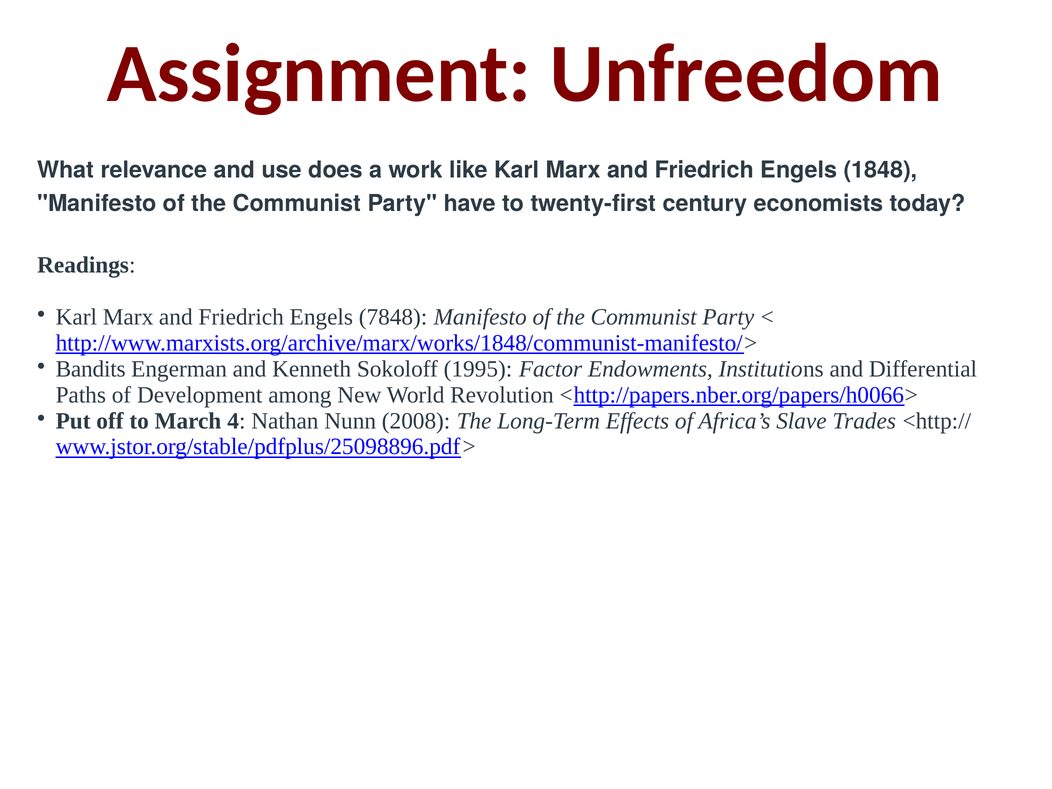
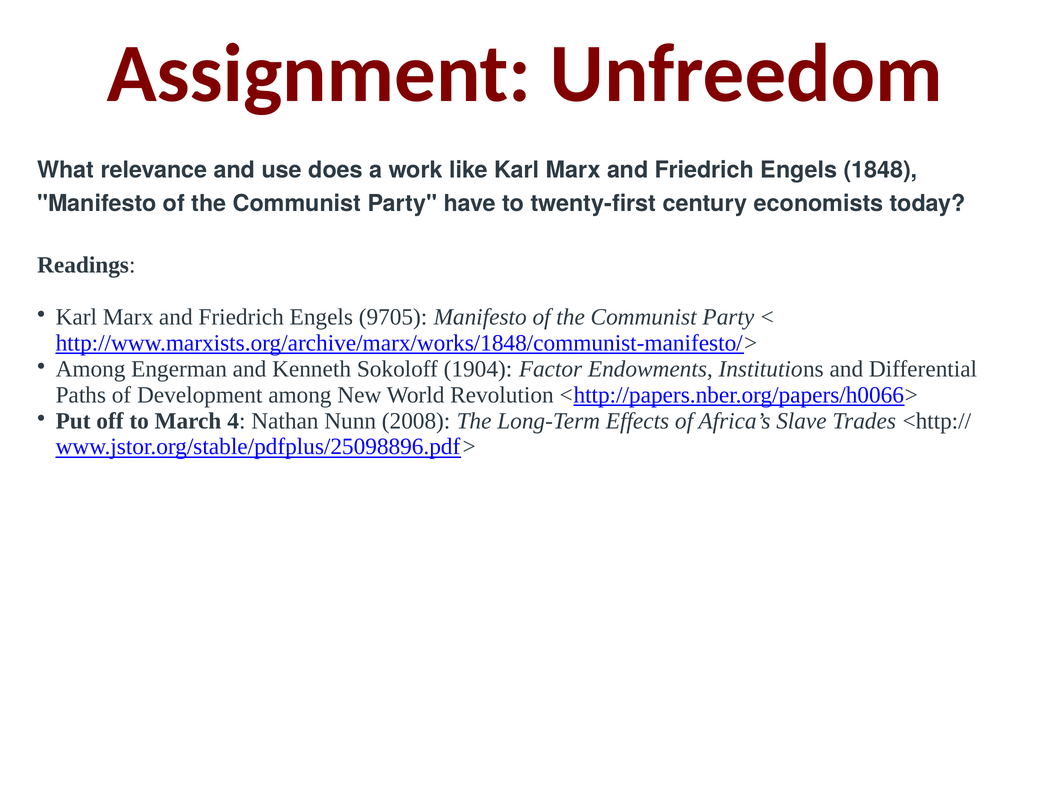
7848: 7848 -> 9705 (393, 317)
Bandits: Bandits -> Among (91, 369)
1995: 1995 -> 1904 (478, 369)
